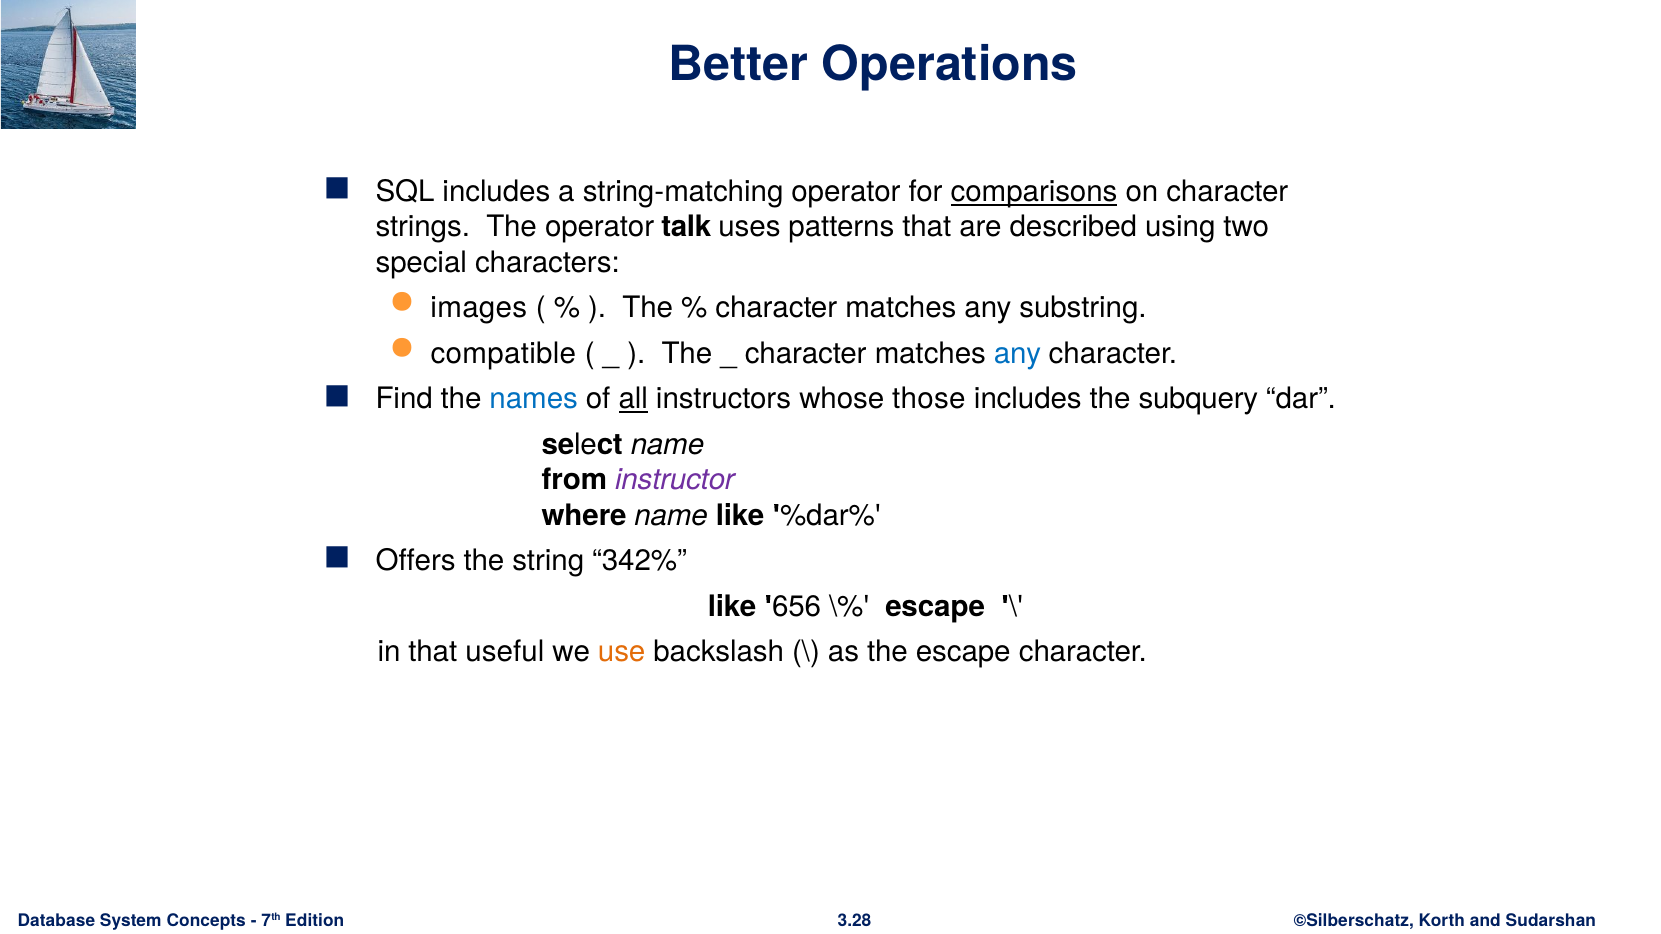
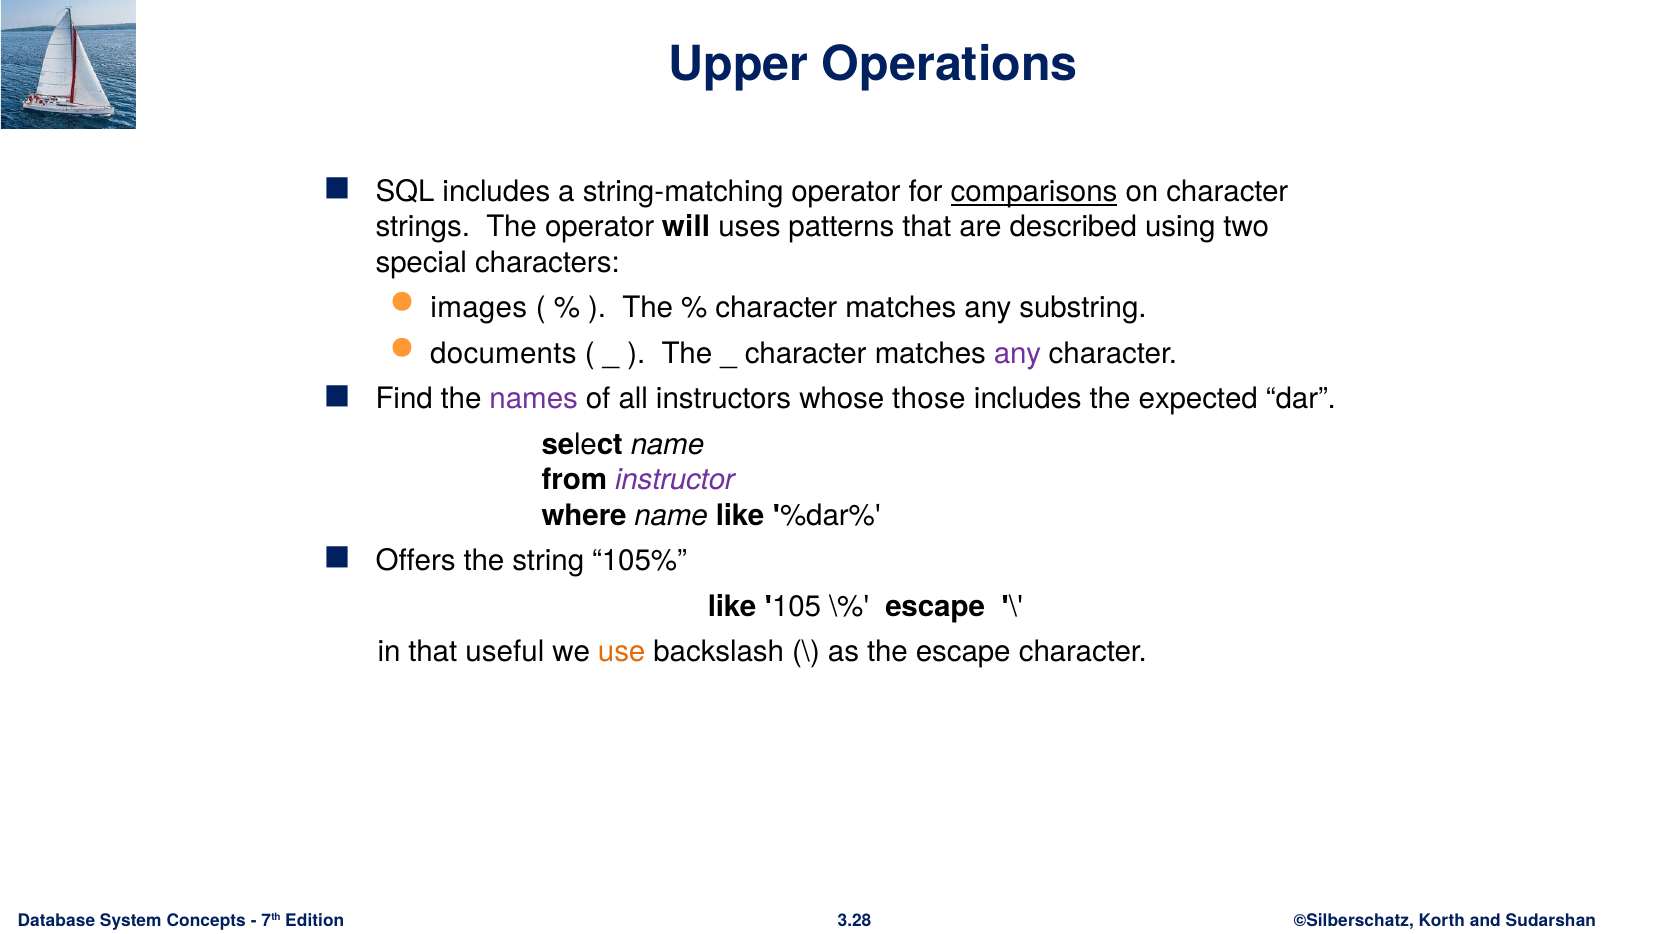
Better: Better -> Upper (738, 65)
talk: talk -> will (686, 227)
compatible: compatible -> documents (503, 354)
any colour: blue -> purple (1017, 354)
names colour: blue -> purple (534, 399)
all underline: present -> none (633, 399)
subquery: subquery -> expected (1198, 399)
342%: 342% -> 105% (640, 561)
656: 656 -> 105 (797, 607)
